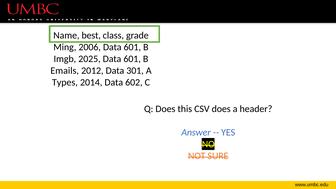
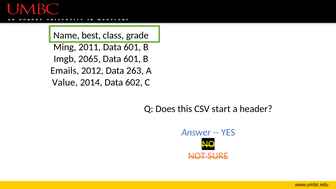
2006: 2006 -> 2011 (90, 47)
2025: 2025 -> 2065 (89, 59)
301: 301 -> 263 (135, 71)
Types: Types -> Value (65, 83)
CSV does: does -> start (221, 109)
